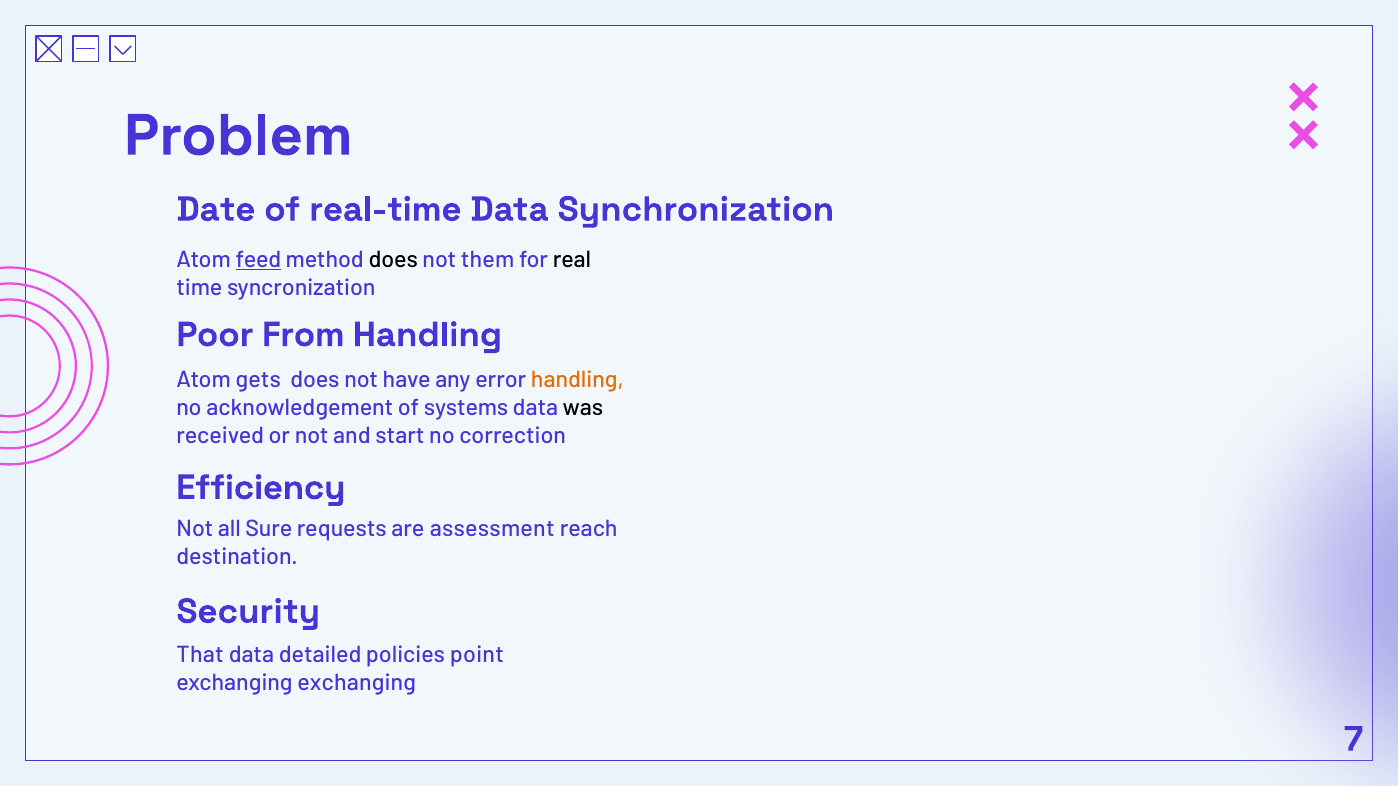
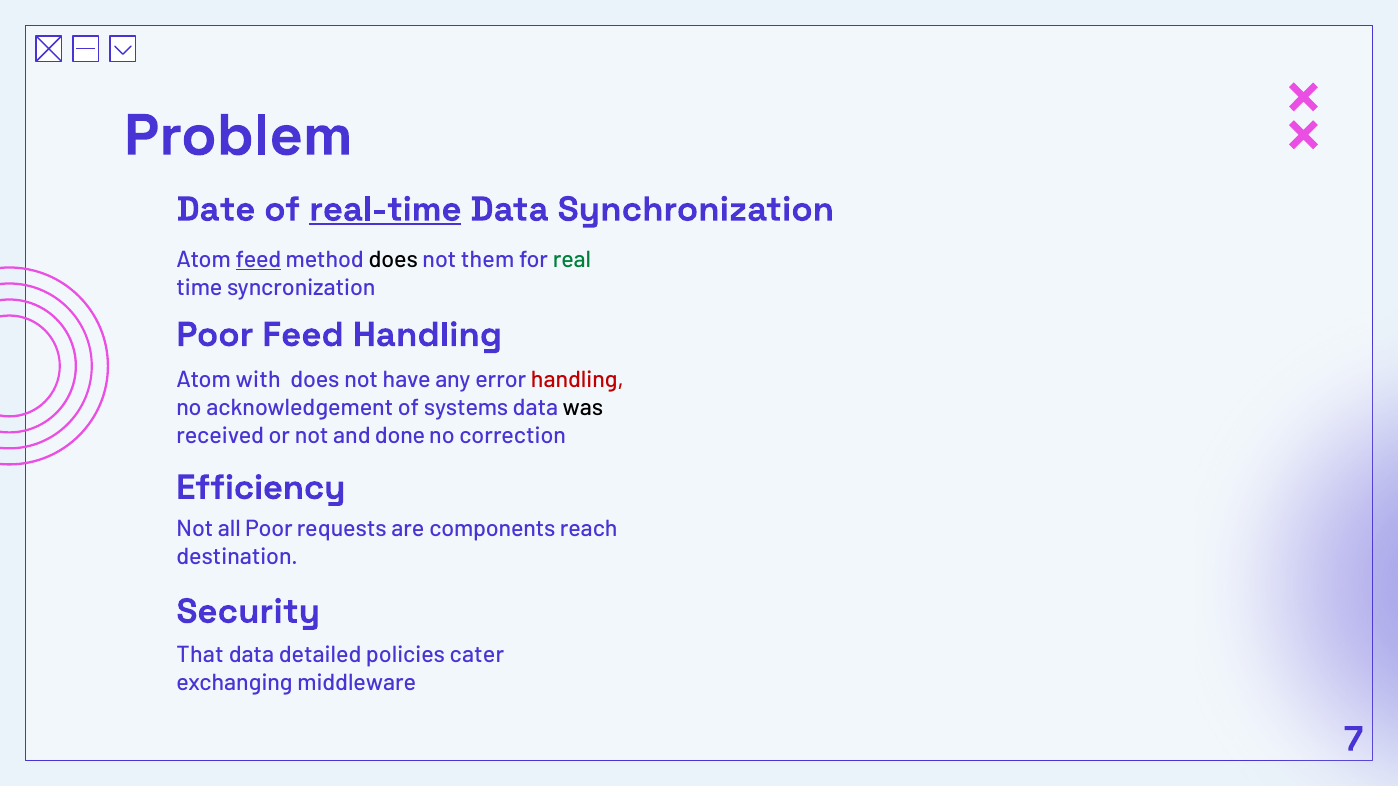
real-time underline: none -> present (385, 209)
real colour: black -> green (572, 260)
Poor From: From -> Feed (303, 335)
gets: gets -> with (258, 380)
handling colour: orange -> red (577, 380)
start: start -> done (400, 436)
all Sure: Sure -> Poor (269, 529)
assessment: assessment -> components (492, 529)
point: point -> cater (477, 656)
exchanging exchanging: exchanging -> middleware (357, 684)
